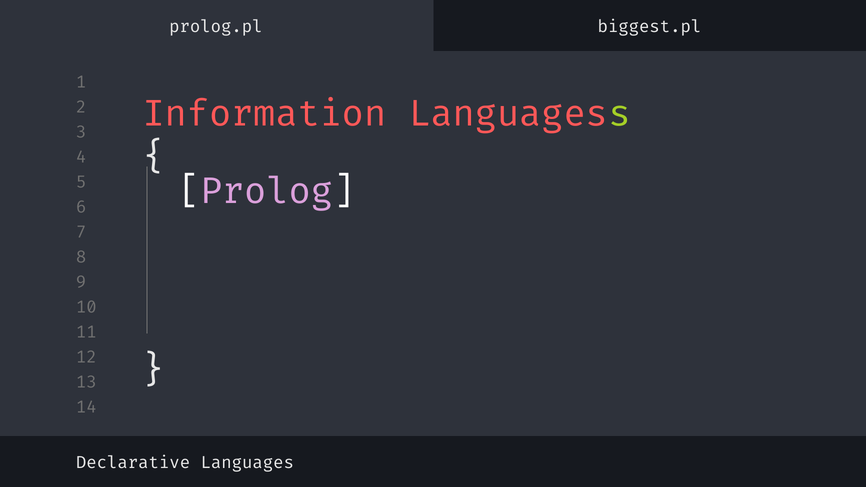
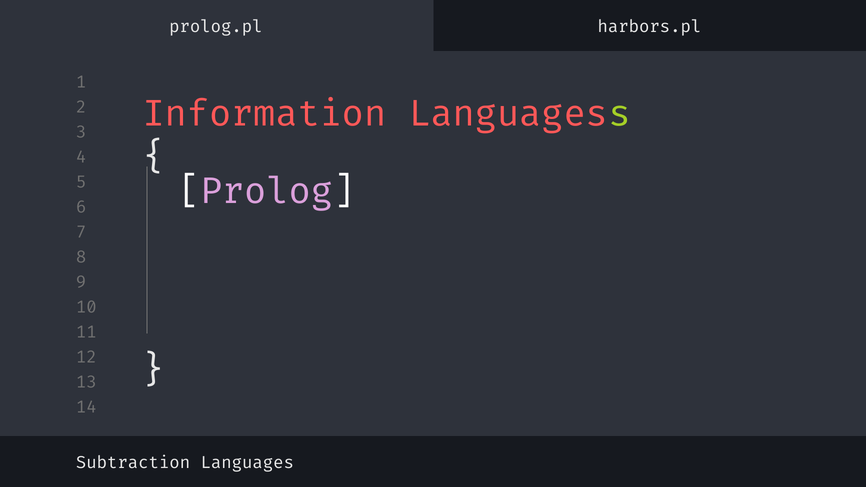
biggest.pl: biggest.pl -> harbors.pl (649, 27)
Declarative: Declarative -> Subtraction (133, 463)
